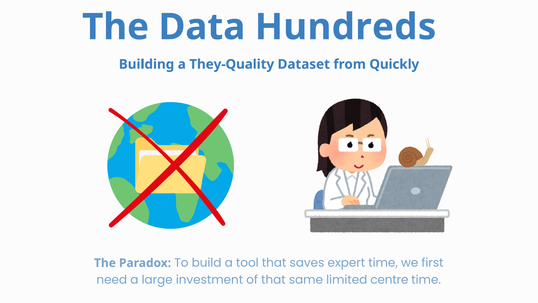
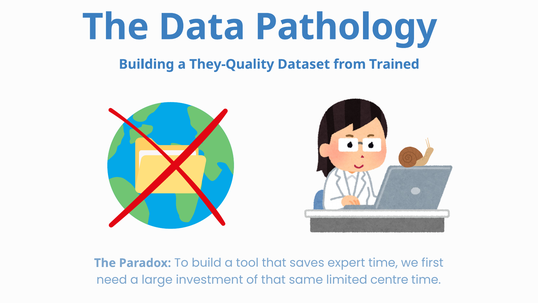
Hundreds: Hundreds -> Pathology (346, 27)
Quickly: Quickly -> Trained (394, 64)
